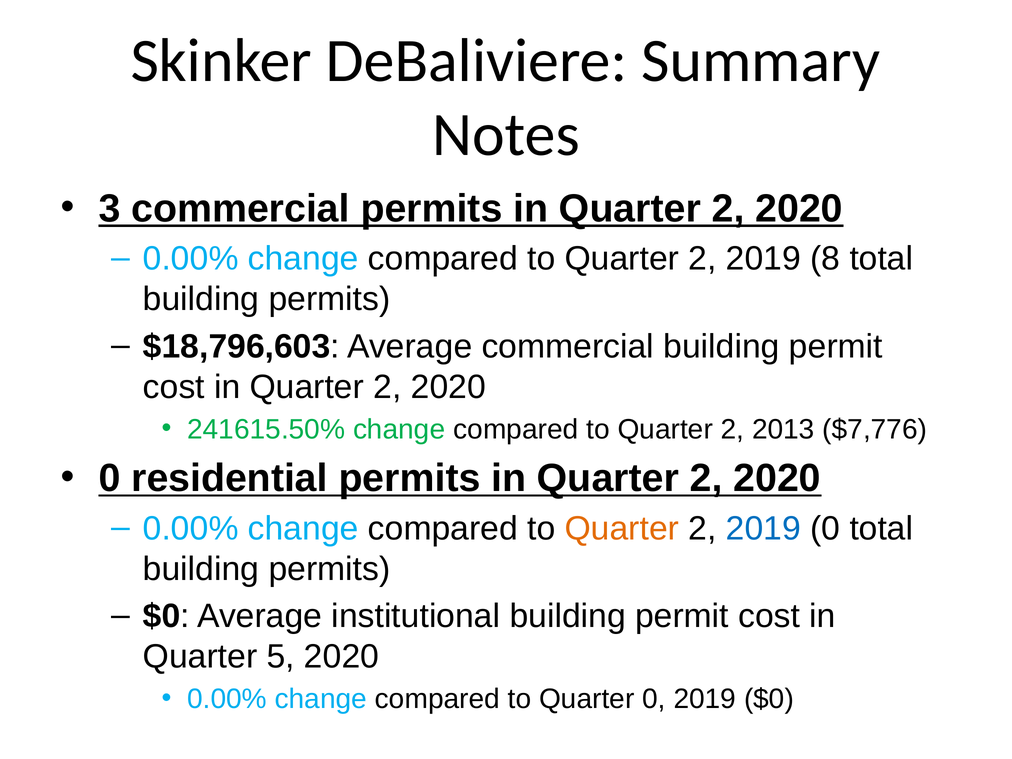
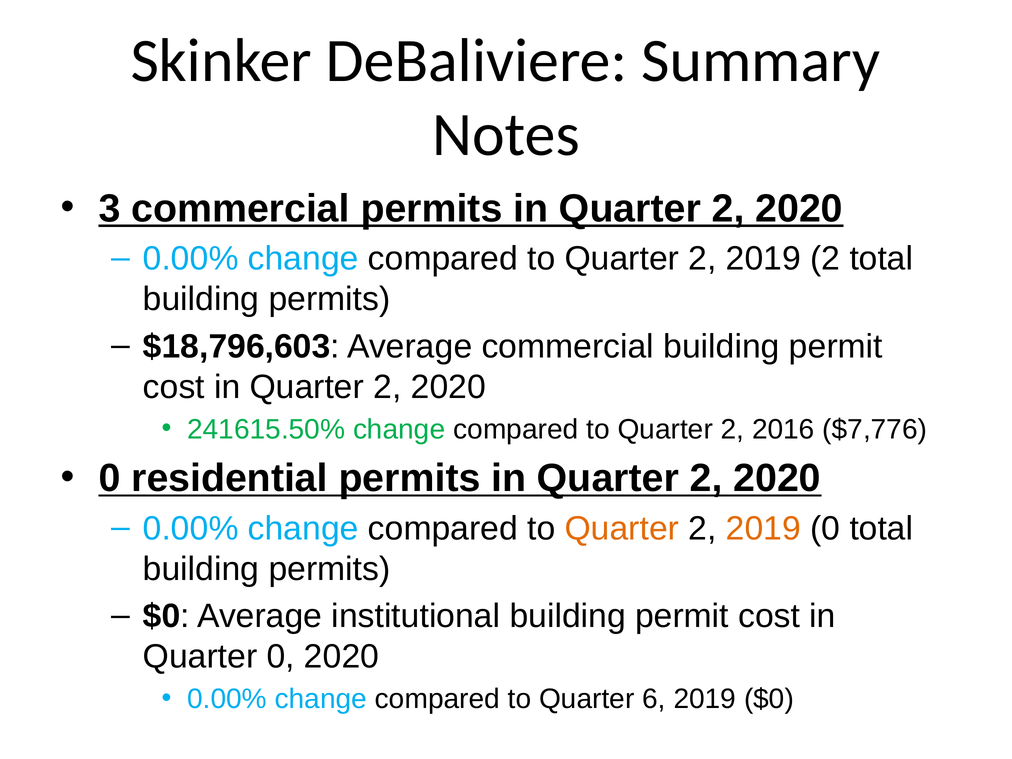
2019 8: 8 -> 2 (825, 259)
2013: 2013 -> 2016 (783, 429)
2019 colour: blue -> orange (763, 529)
Quarter 5: 5 -> 0 (281, 657)
Quarter 0: 0 -> 6 (654, 699)
